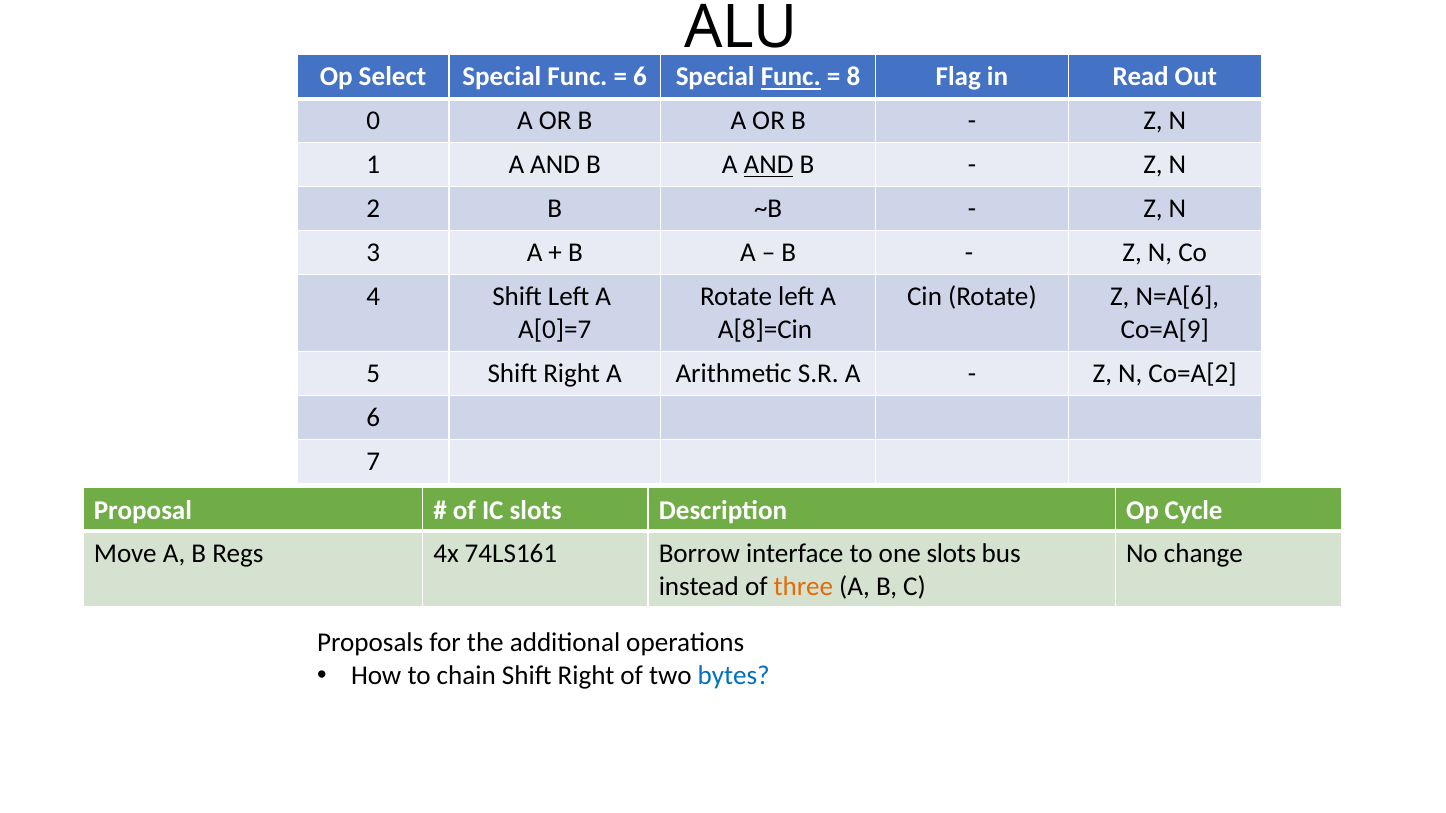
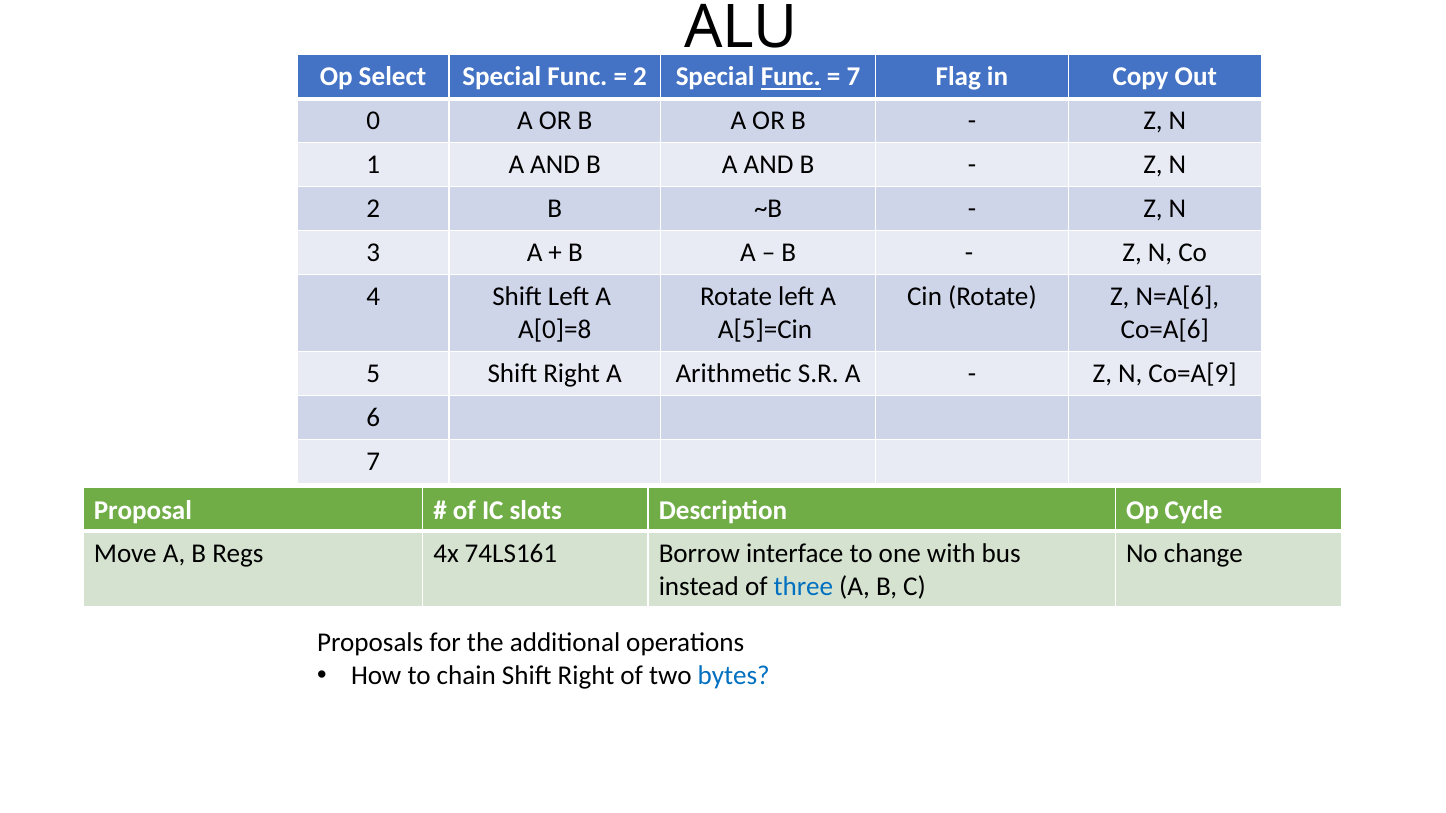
6: 6 -> 2 (640, 77)
8: 8 -> 7 (853, 77)
Read: Read -> Copy (1141, 77)
AND underline: present -> none (769, 165)
A[0]=7: A[0]=7 -> A[0]=8 (555, 330)
A[8]=Cin: A[8]=Cin -> A[5]=Cin (765, 330)
Co=A[9: Co=A[9 -> Co=A[6 (1165, 330)
Co=A[2: Co=A[2 -> Co=A[9 (1193, 374)
one slots: slots -> with (951, 554)
three colour: orange -> blue (803, 587)
